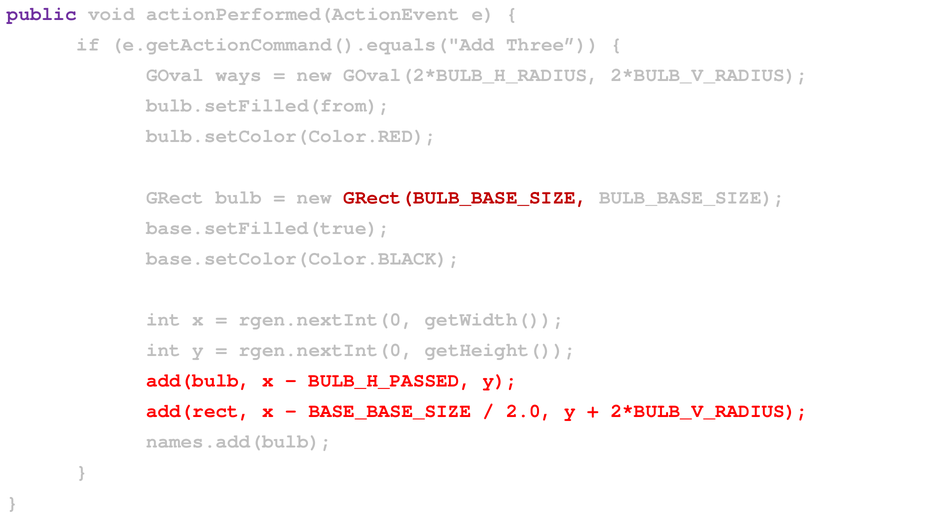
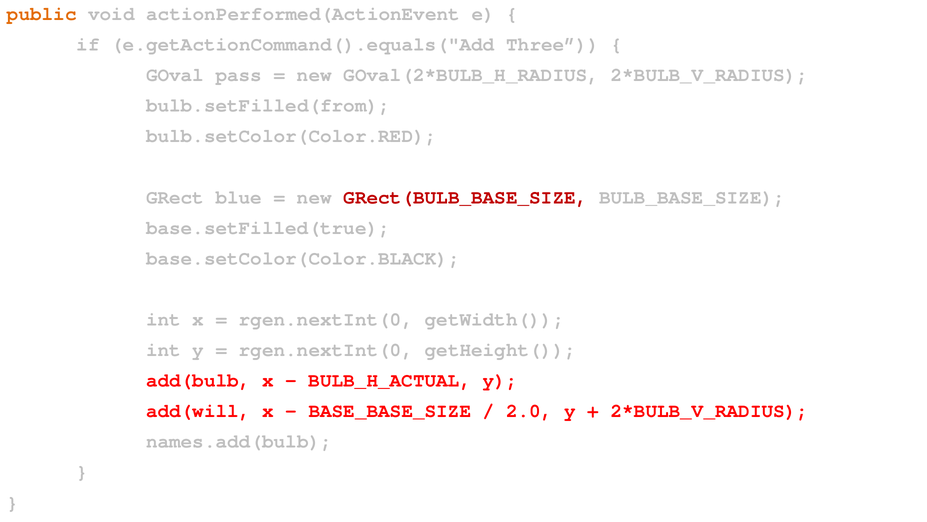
public colour: purple -> orange (42, 14)
ways: ways -> pass (239, 75)
bulb: bulb -> blue (239, 197)
BULB_H_PASSED: BULB_H_PASSED -> BULB_H_ACTUAL (390, 380)
add(rect: add(rect -> add(will (198, 411)
